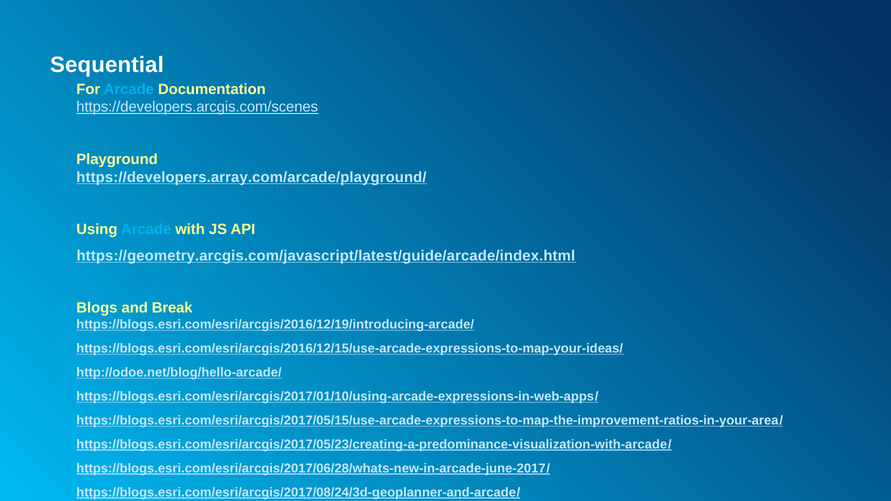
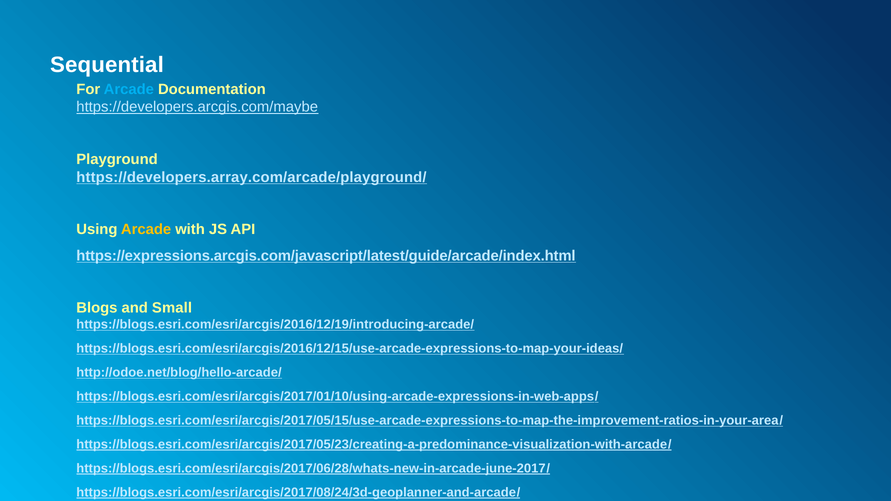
https://developers.arcgis.com/scenes: https://developers.arcgis.com/scenes -> https://developers.arcgis.com/maybe (197, 107)
Arcade colour: light blue -> yellow (146, 230)
https://geometry.arcgis.com/javascript/latest/guide/arcade/index.html: https://geometry.arcgis.com/javascript/latest/guide/arcade/index.html -> https://expressions.arcgis.com/javascript/latest/guide/arcade/index.html (326, 256)
Break: Break -> Small (172, 308)
